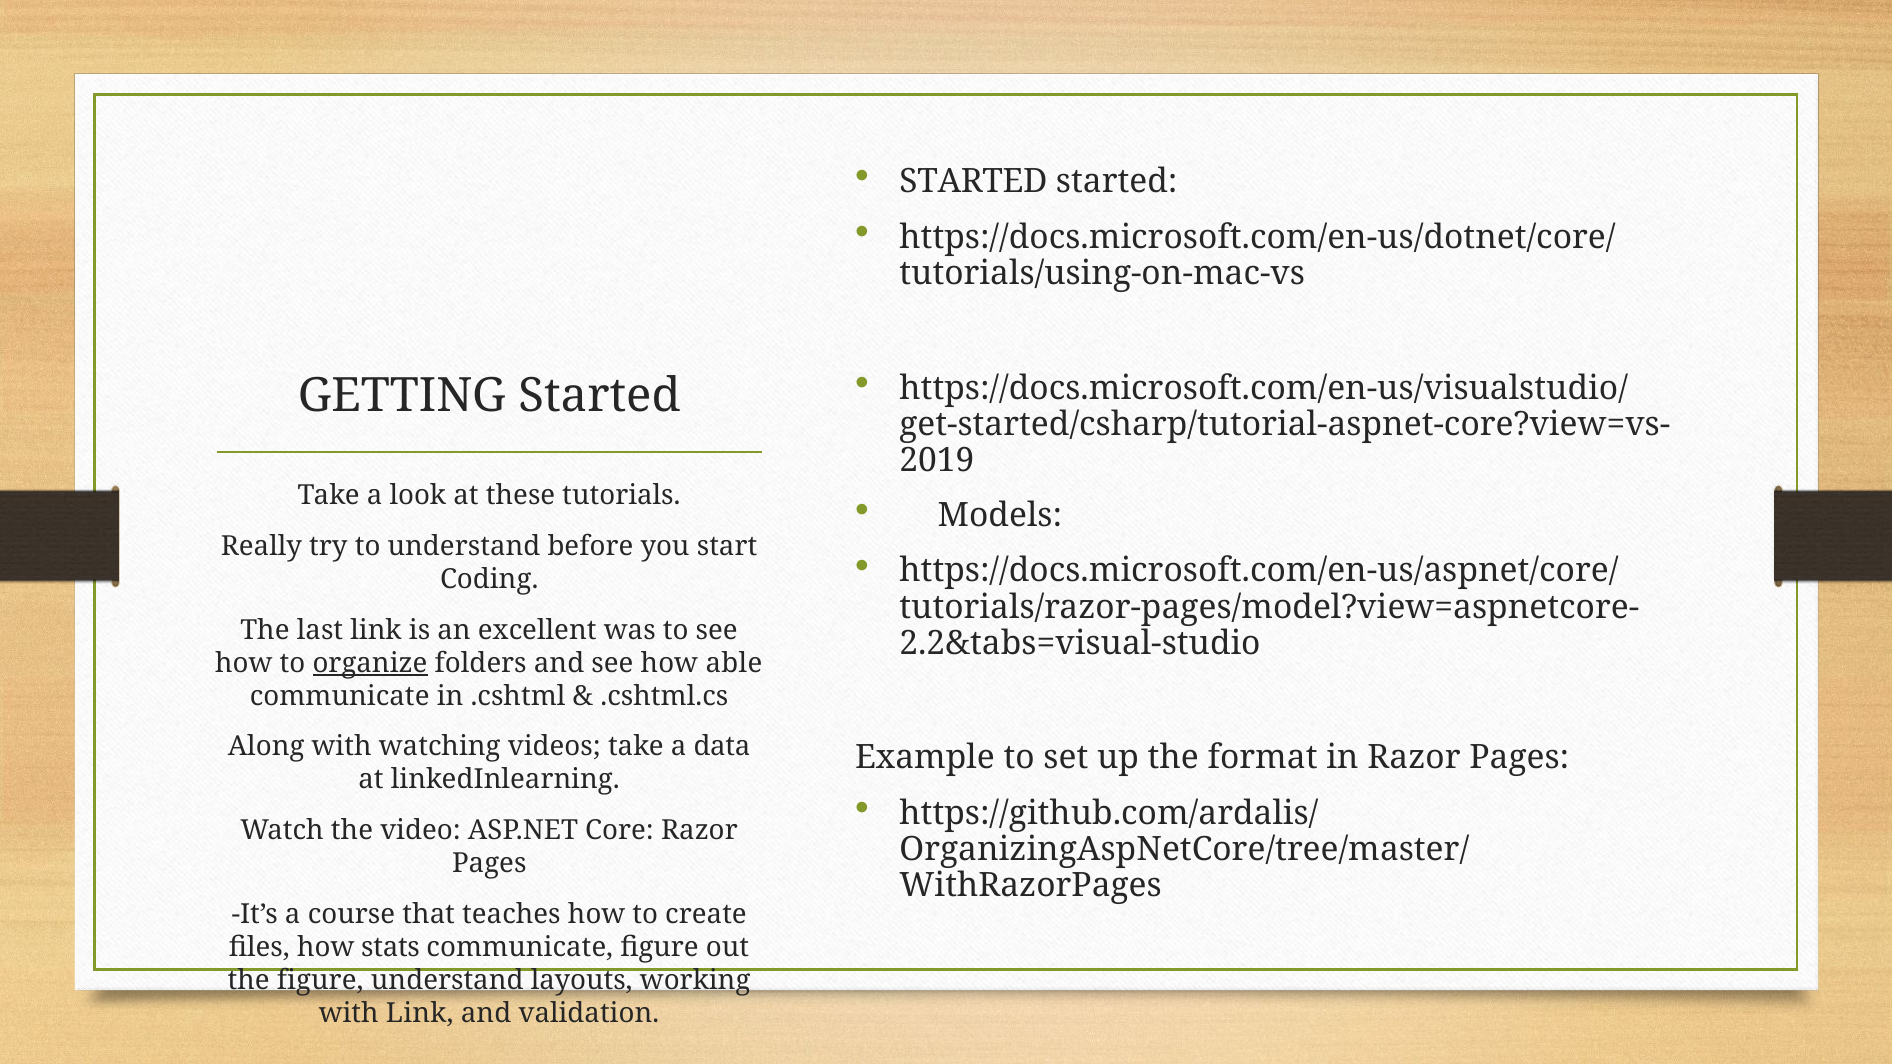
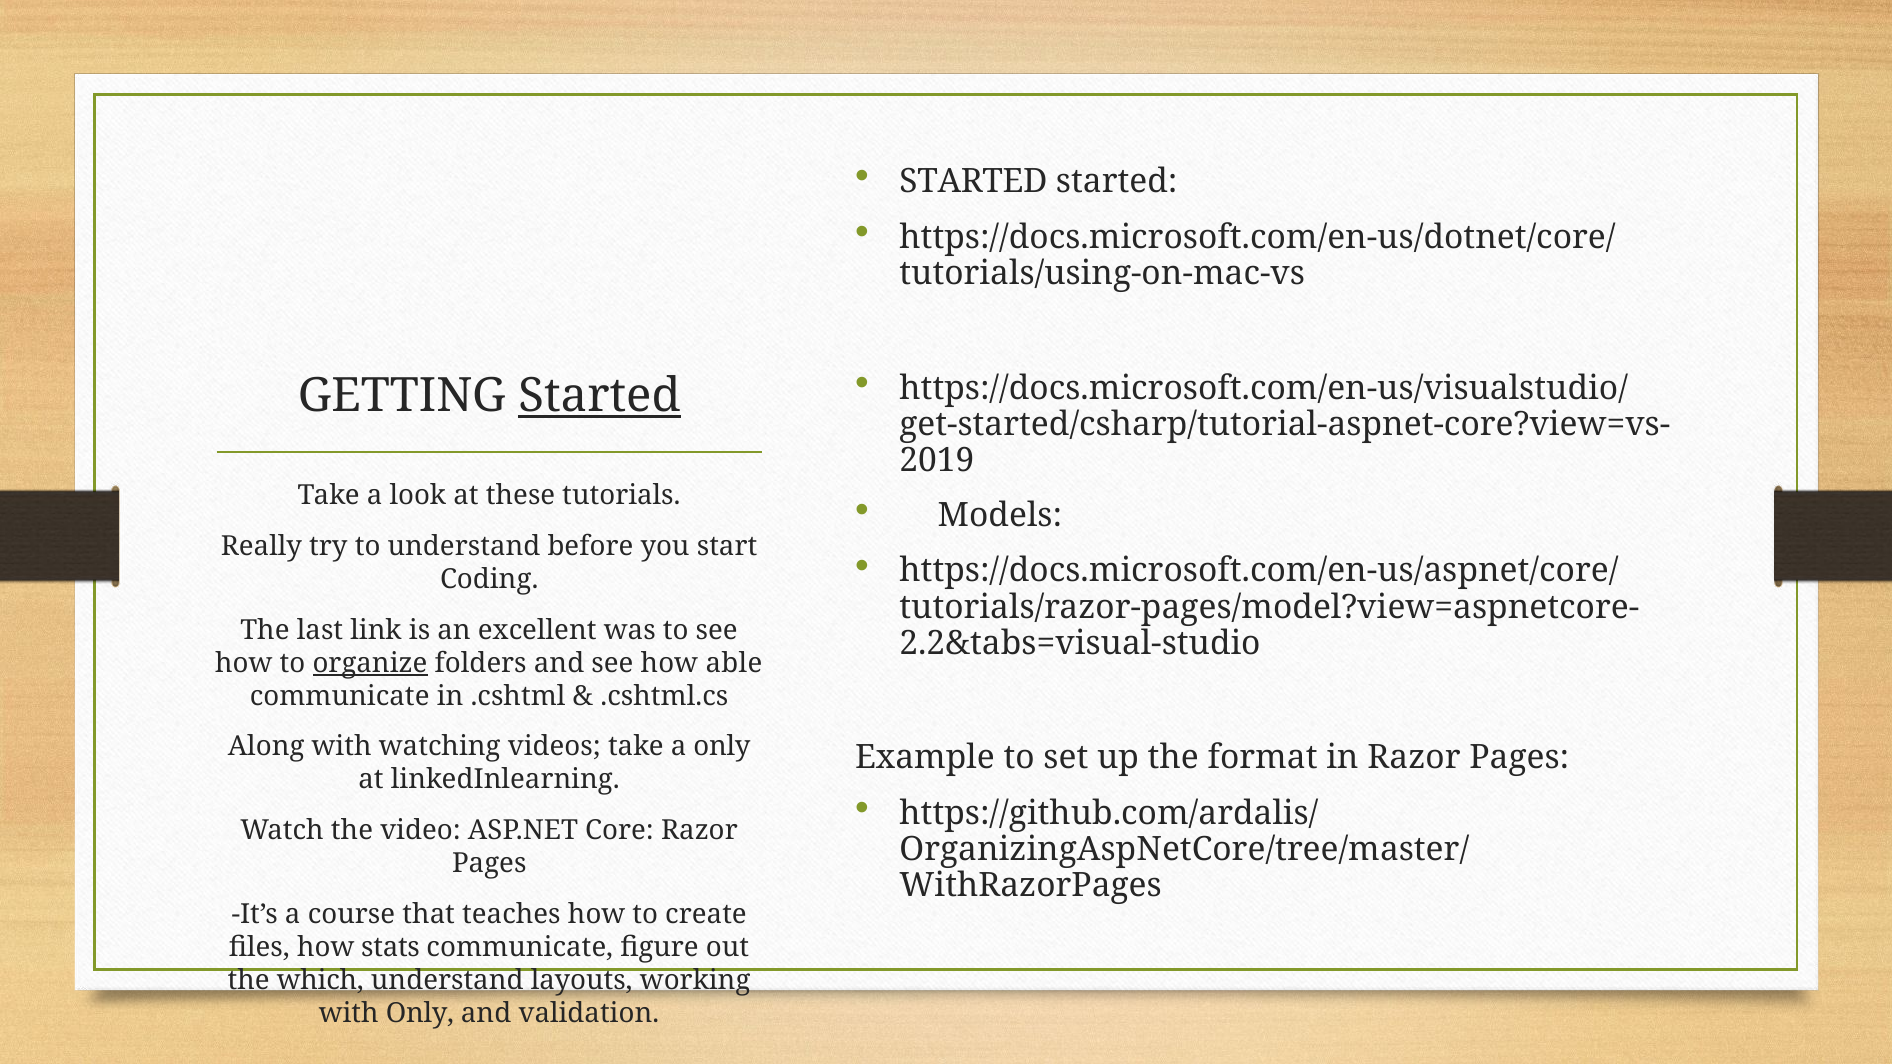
Started underline: none -> present (599, 396)
a data: data -> only (722, 747)
the figure: figure -> which (320, 980)
with Link: Link -> Only (420, 1014)
